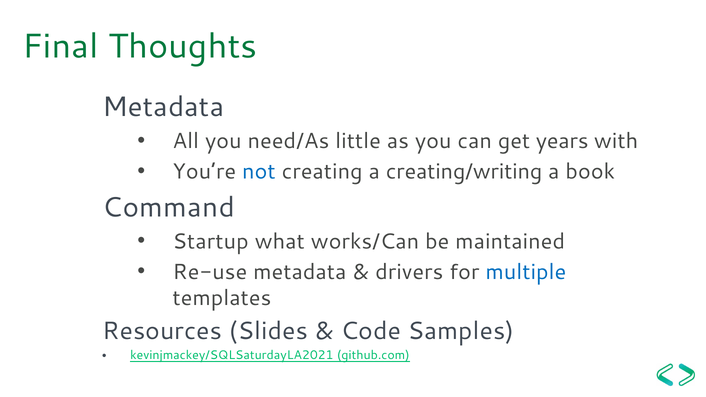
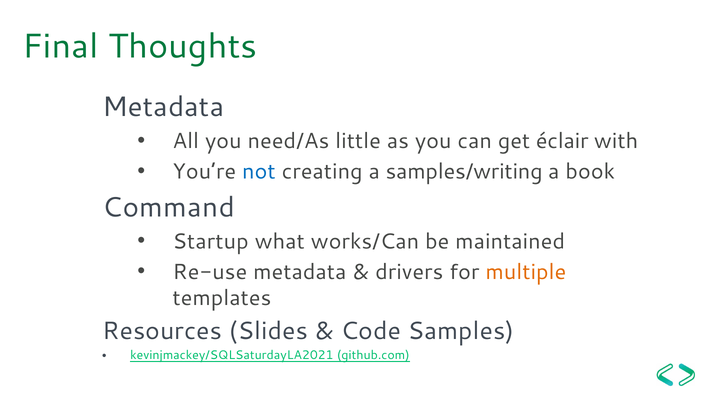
years: years -> éclair (562, 141)
creating/writing: creating/writing -> samples/writing (464, 172)
multiple colour: blue -> orange (526, 272)
